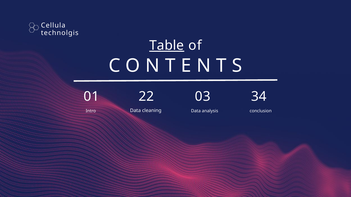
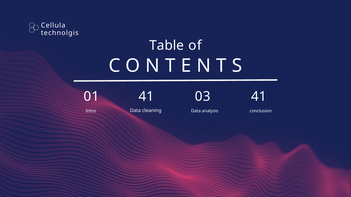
Table underline: present -> none (167, 46)
01 22: 22 -> 41 (146, 97)
03 34: 34 -> 41 (259, 97)
